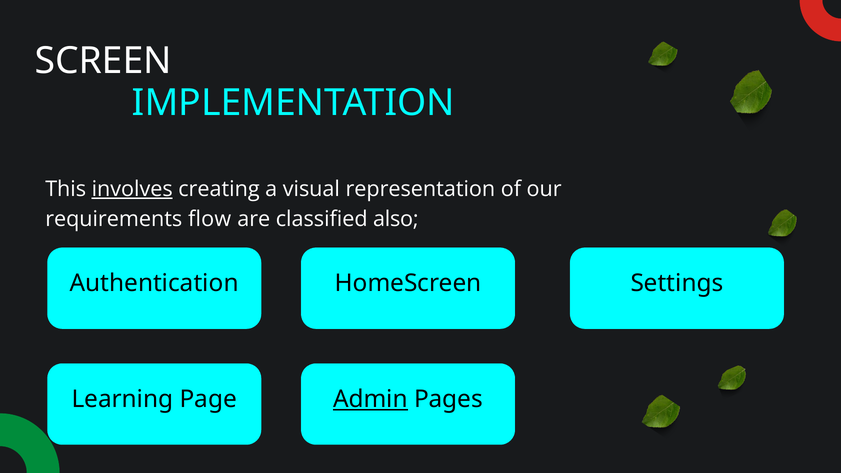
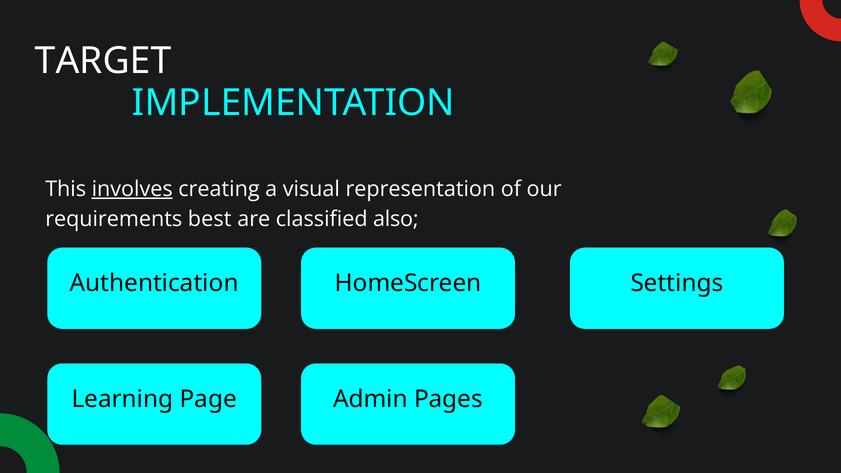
SCREEN: SCREEN -> TARGET (103, 61)
flow: flow -> best (210, 219)
Admin underline: present -> none (370, 399)
